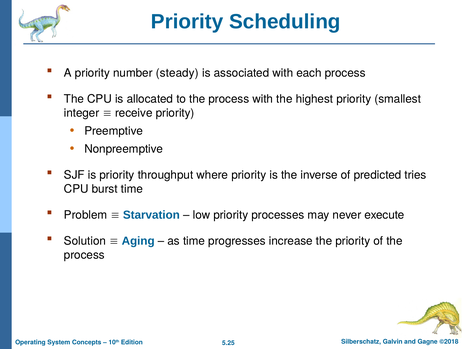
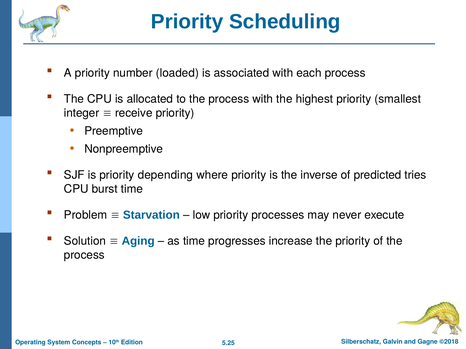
steady: steady -> loaded (177, 73)
throughput: throughput -> depending (165, 175)
